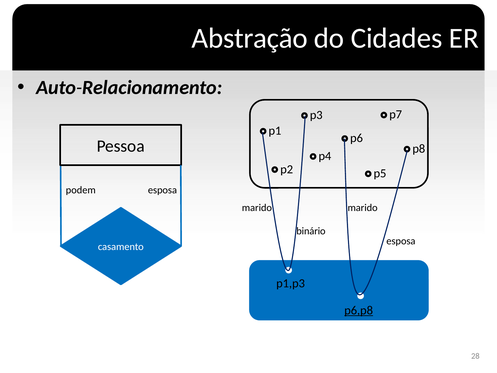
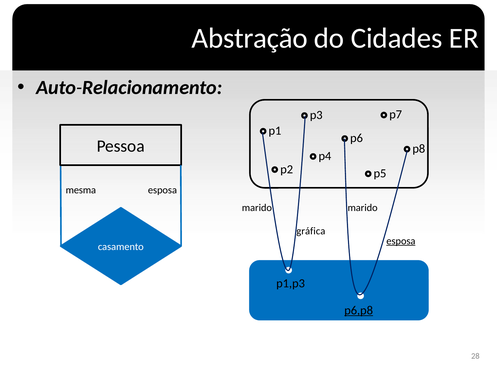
podem: podem -> mesma (81, 190)
binário: binário -> gráfica (311, 231)
esposa underline: none -> present (401, 241)
